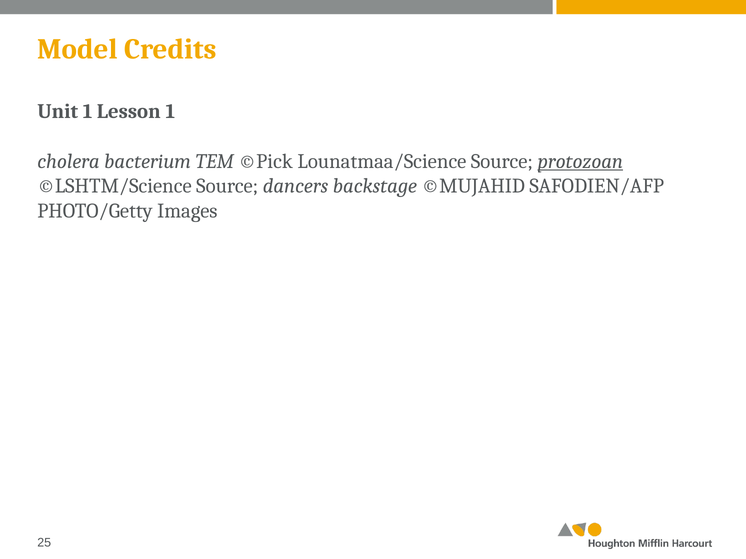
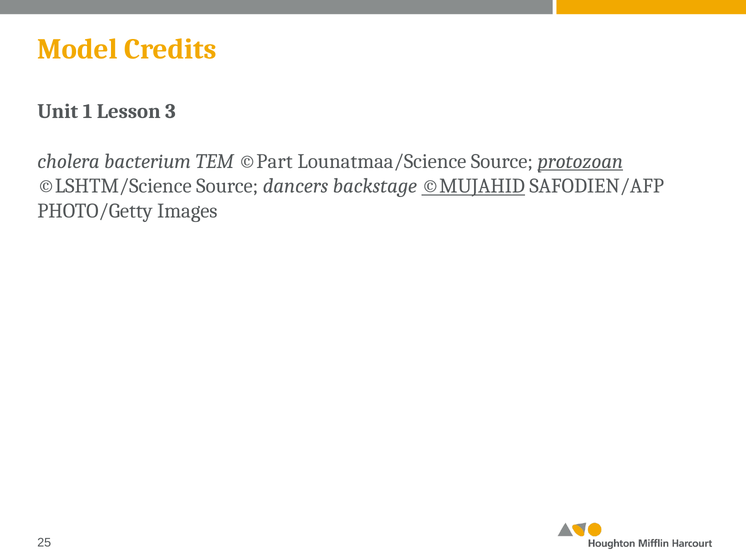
Lesson 1: 1 -> 3 (170, 112)
©Pick: ©Pick -> ©Part (266, 161)
©MUJAHID underline: none -> present (473, 186)
